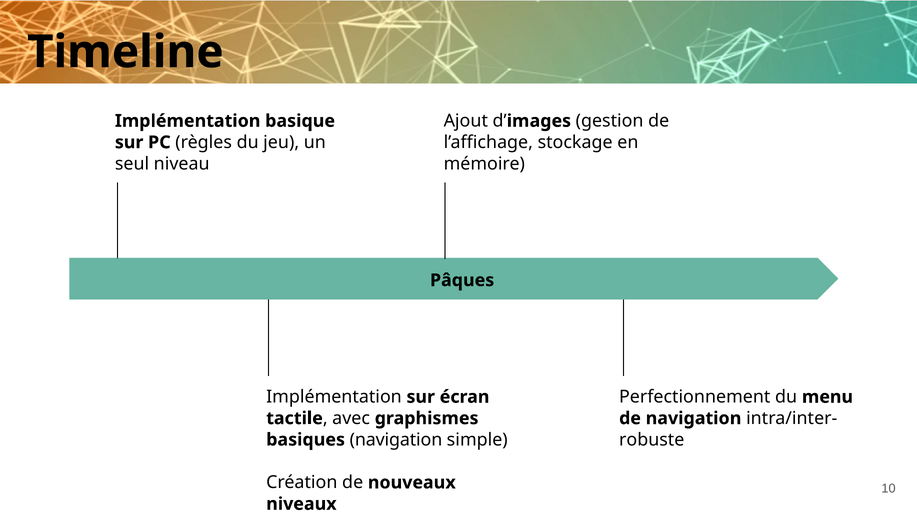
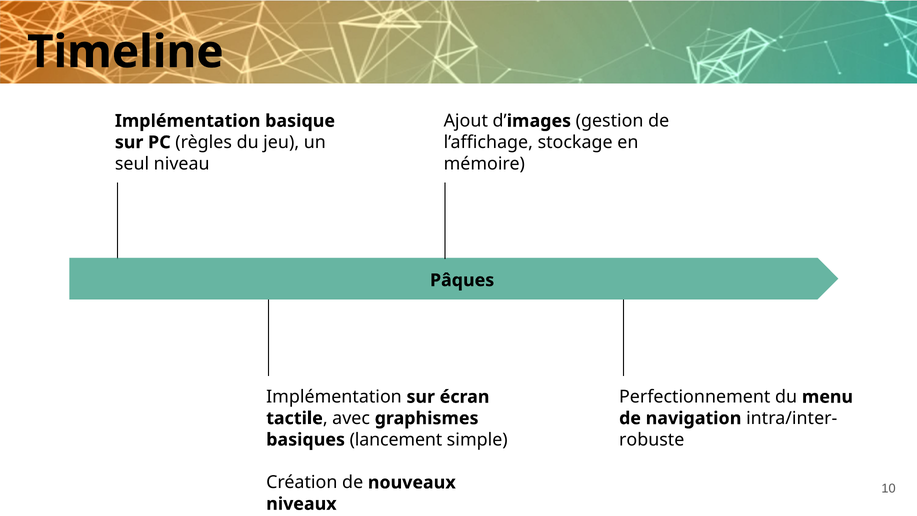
basiques navigation: navigation -> lancement (396, 440)
